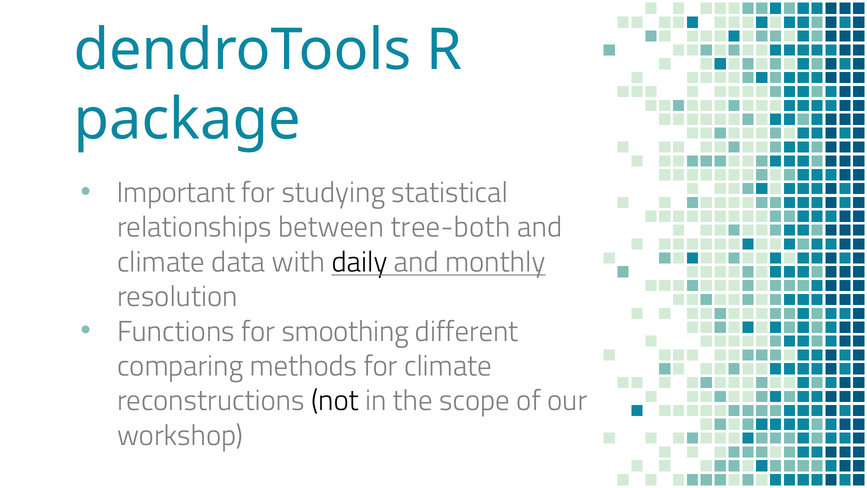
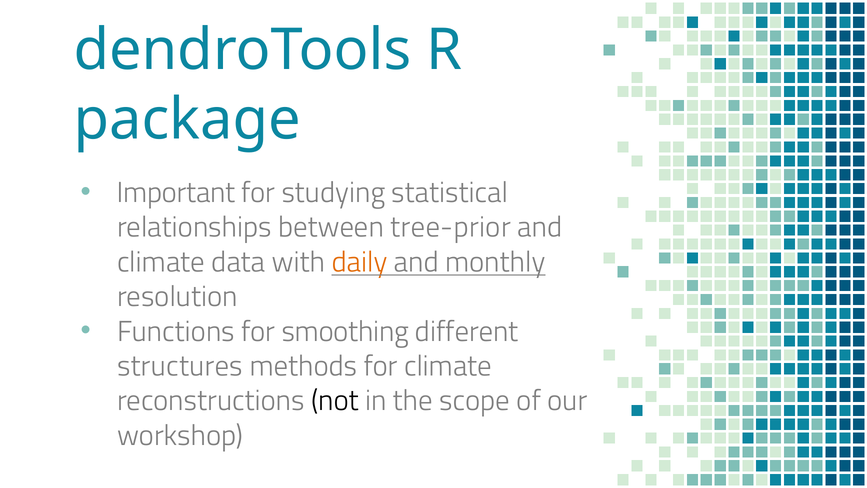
tree-both: tree-both -> tree-prior (451, 227)
daily colour: black -> orange (360, 262)
comparing: comparing -> structures (180, 366)
